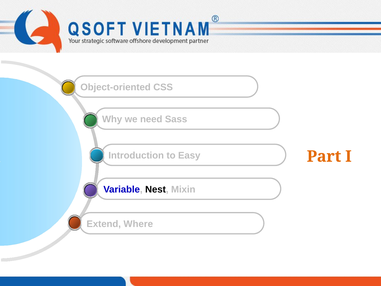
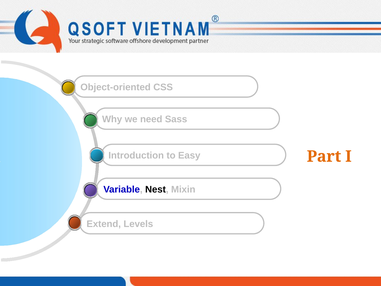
Where: Where -> Levels (138, 224)
